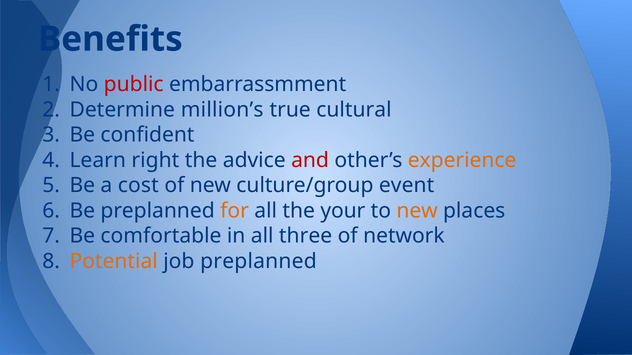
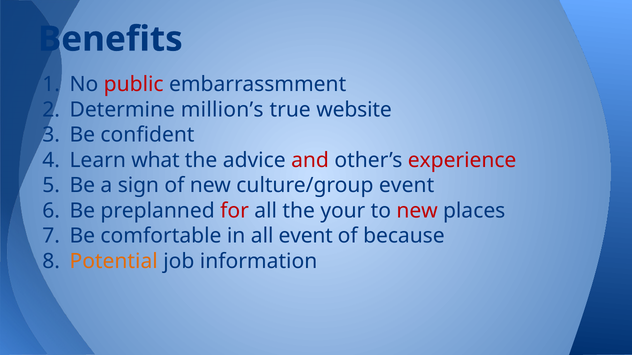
cultural: cultural -> website (354, 110)
right: right -> what (156, 160)
experience colour: orange -> red (462, 160)
cost: cost -> sign (138, 186)
for colour: orange -> red (235, 211)
new colour: orange -> red (417, 211)
all three: three -> event (306, 236)
network: network -> because (404, 236)
job preplanned: preplanned -> information (259, 262)
